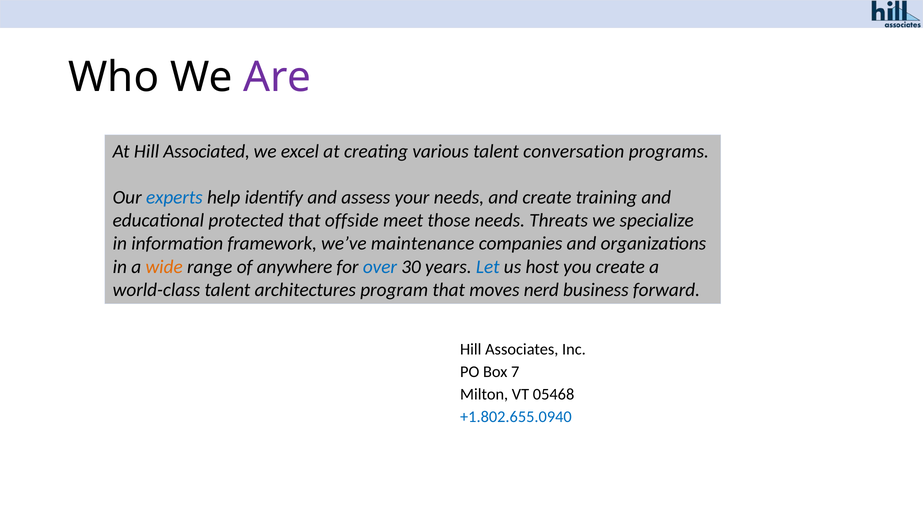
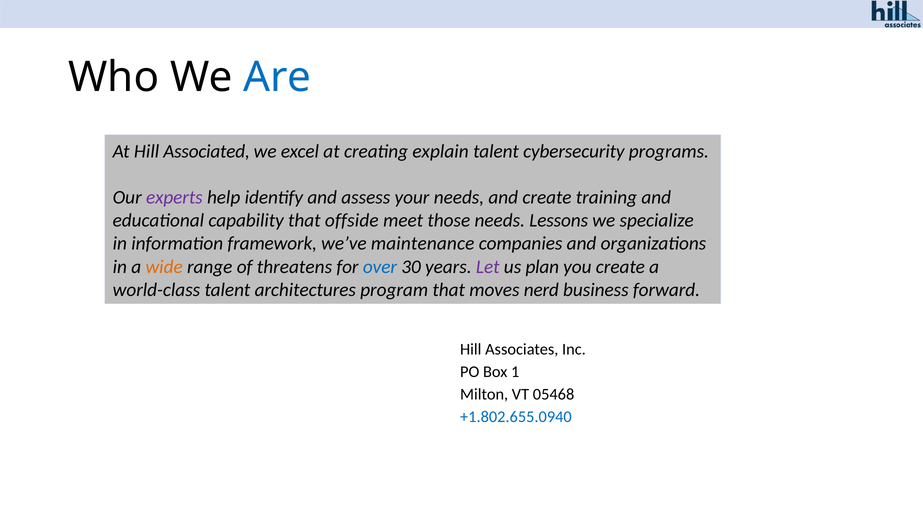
Are colour: purple -> blue (277, 78)
various: various -> explain (441, 151)
conversation: conversation -> cybersecurity (574, 151)
experts colour: blue -> purple (174, 198)
protected: protected -> capability (246, 221)
Threats: Threats -> Lessons (559, 221)
anywhere: anywhere -> threatens (294, 267)
Let colour: blue -> purple (488, 267)
host: host -> plan (542, 267)
7: 7 -> 1 (515, 372)
